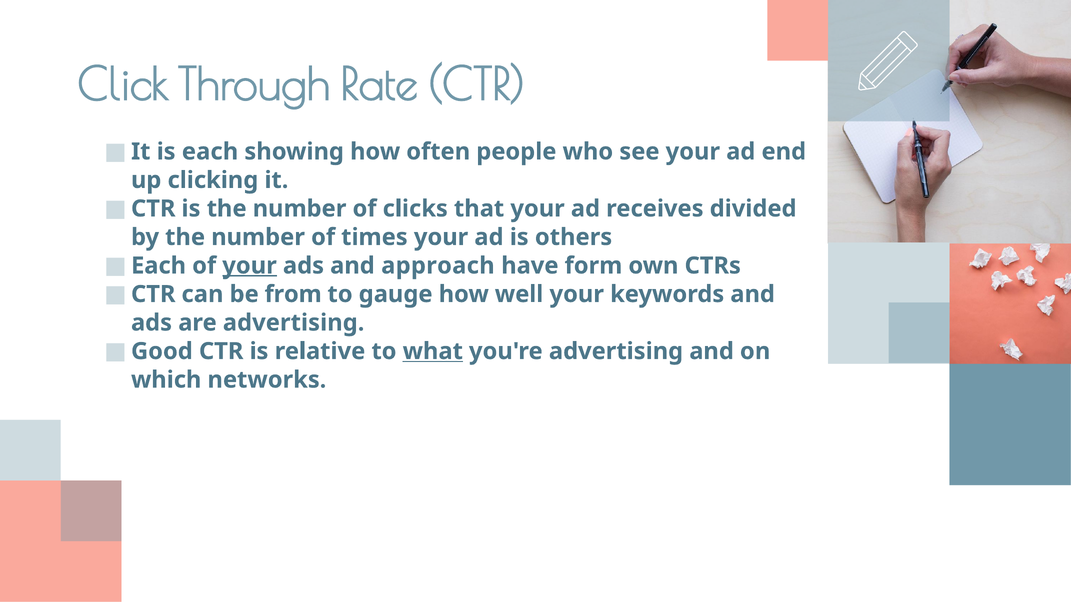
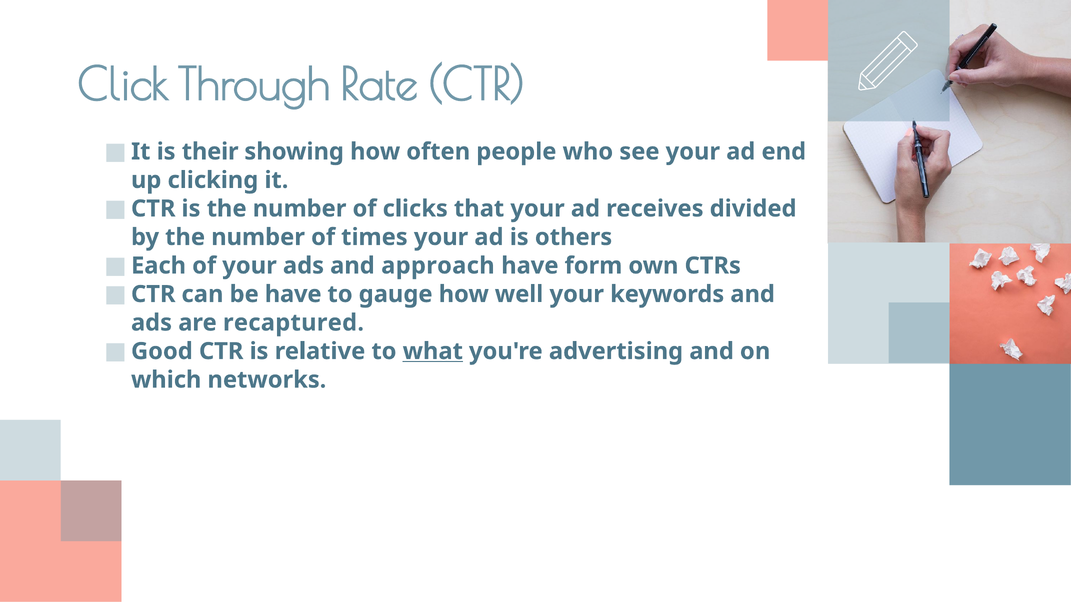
is each: each -> their (210, 152)
your underline: present -> none (250, 266)
be from: from -> have (293, 294)
are advertising: advertising -> recaptured (294, 323)
